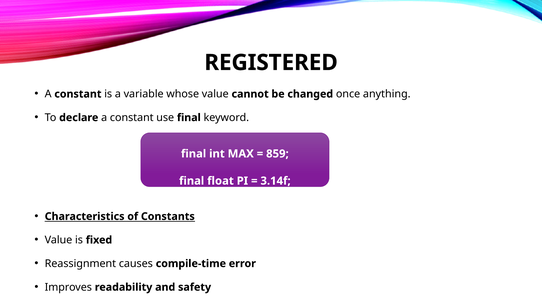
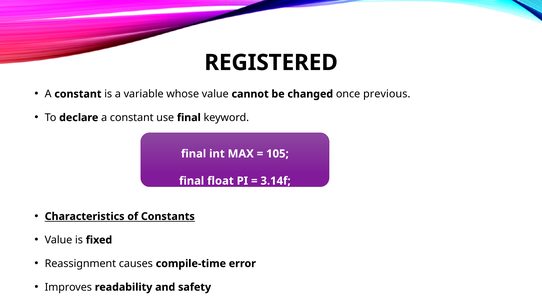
anything: anything -> previous (387, 94)
859: 859 -> 105 (277, 154)
